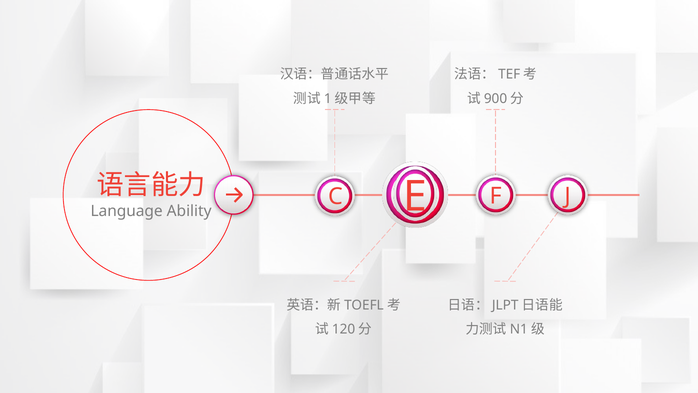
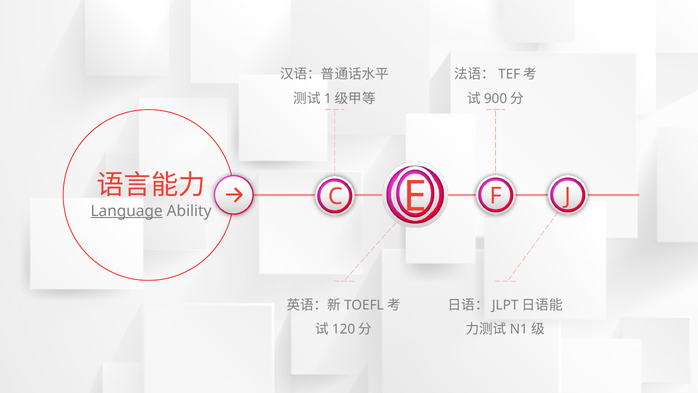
Language underline: none -> present (127, 211)
